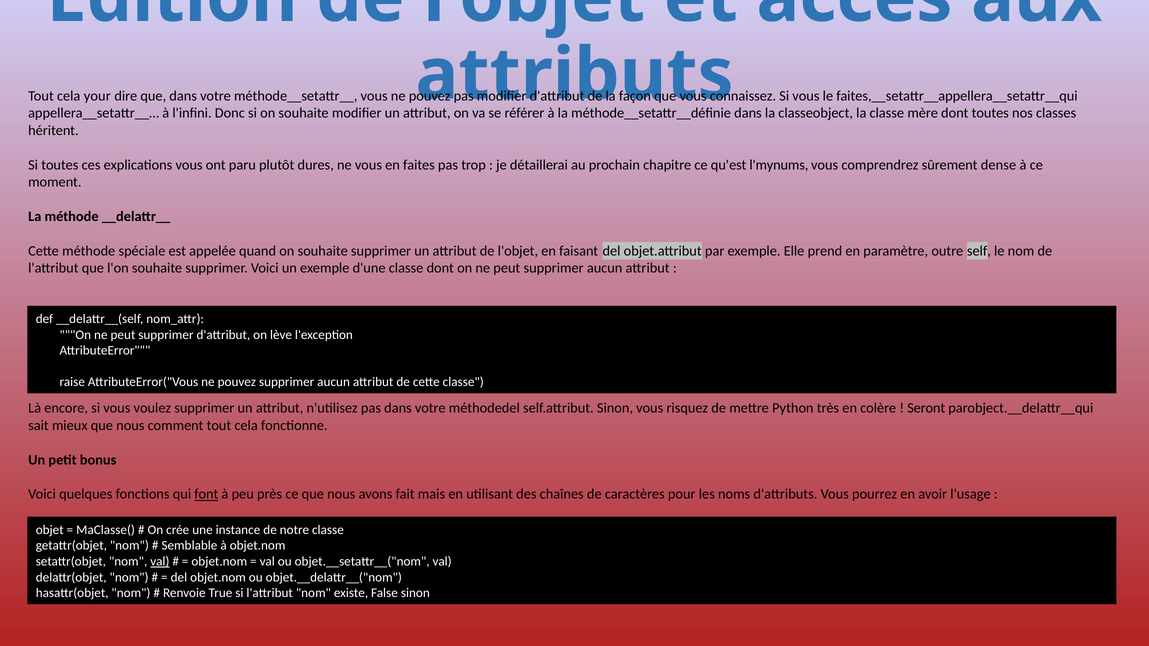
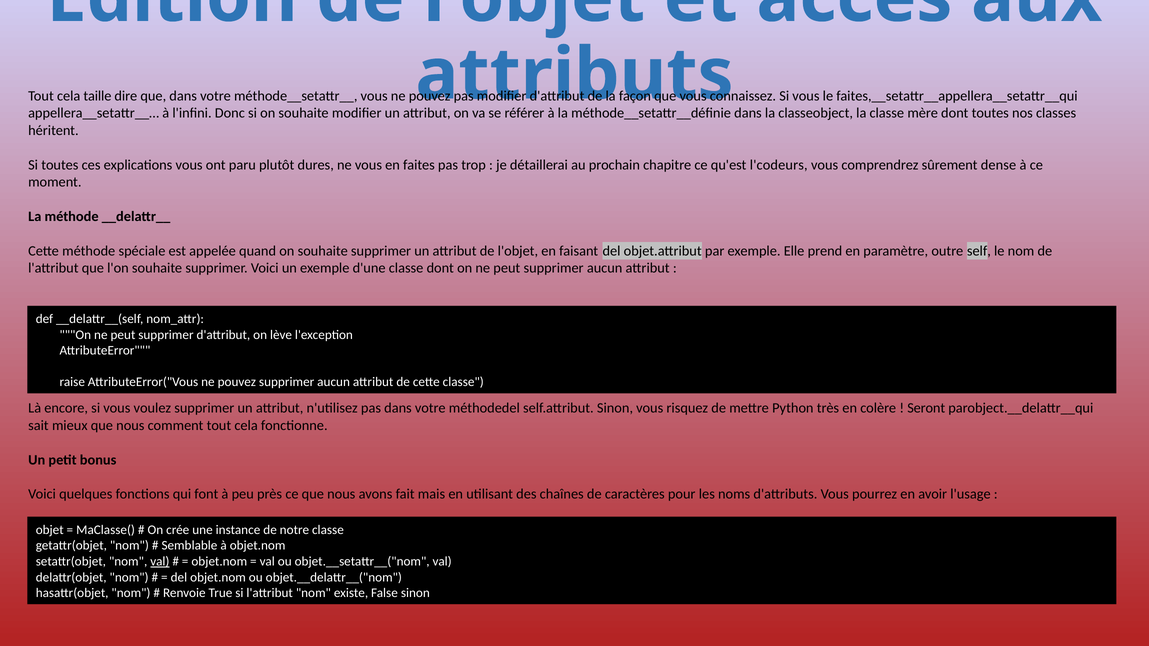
your: your -> taille (97, 96)
l'mynums: l'mynums -> l'codeurs (779, 165)
font underline: present -> none (206, 494)
